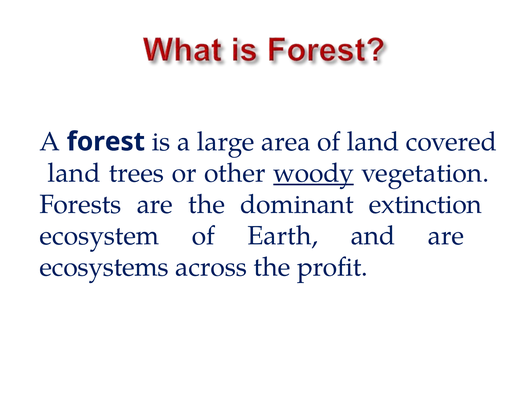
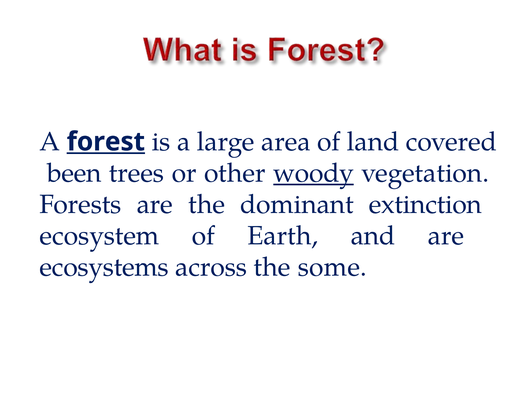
forest underline: none -> present (106, 142)
land: land -> been (74, 173)
profit: profit -> some (332, 267)
